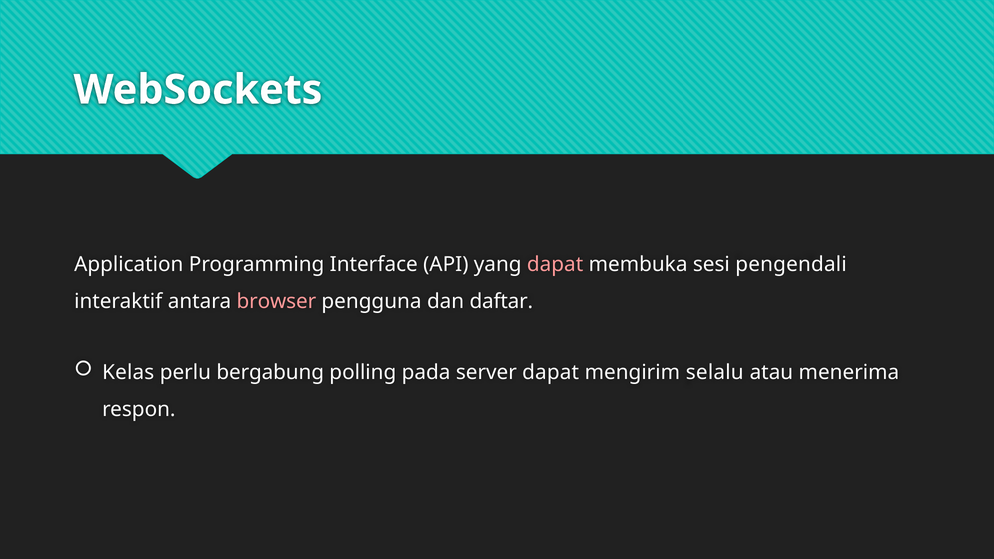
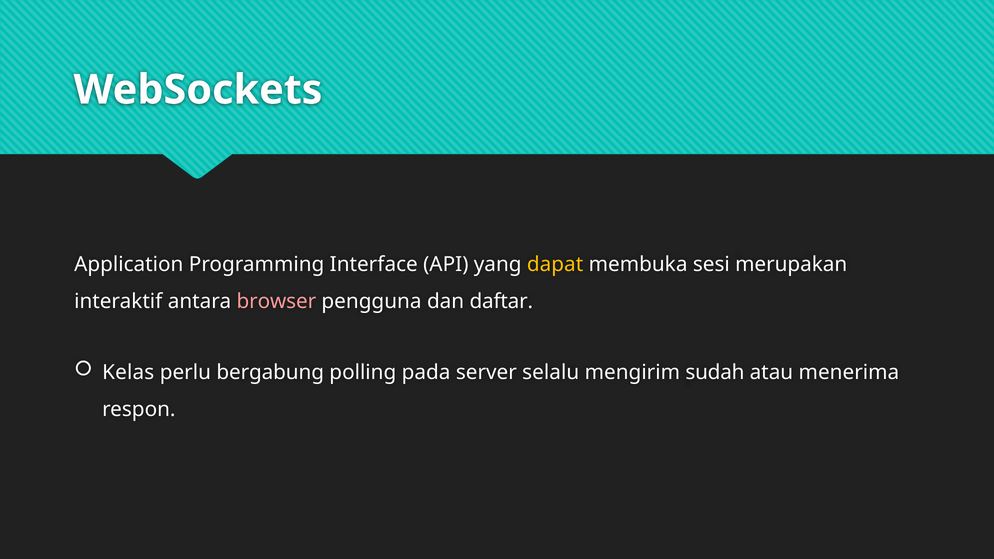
dapat colour: pink -> yellow (555, 264)
pengendali: pengendali -> merupakan (791, 264)
server dapat: dapat -> selalu (551, 372)
selalu: selalu -> sudah (715, 372)
